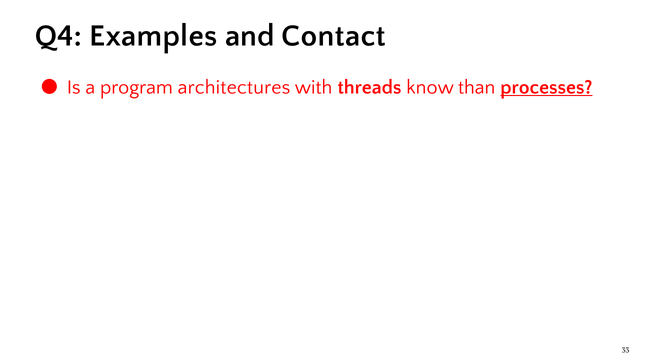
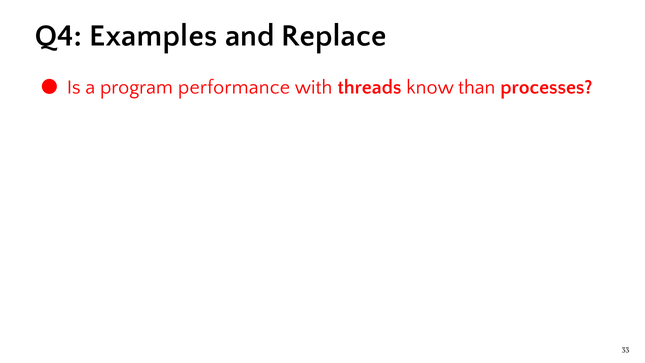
Contact: Contact -> Replace (334, 36)
architectures: architectures -> performance (234, 87)
processes underline: present -> none (546, 87)
